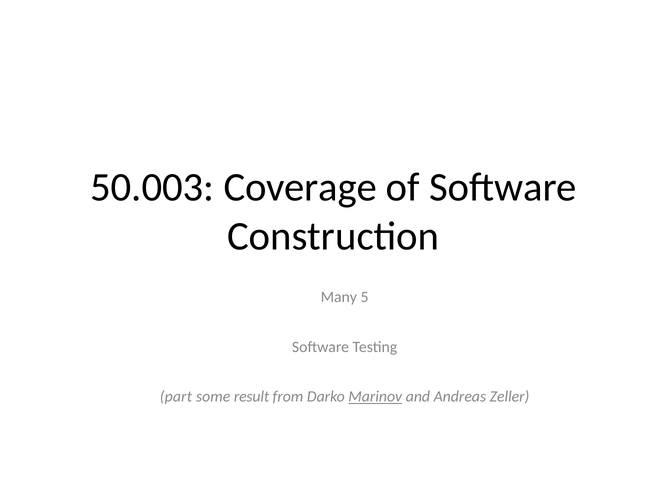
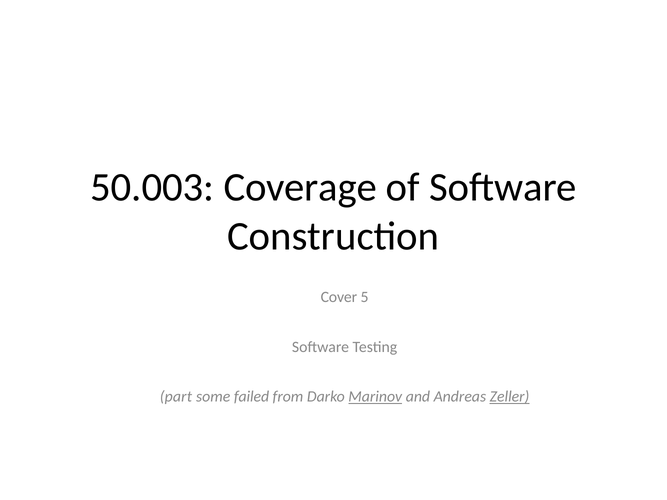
Many: Many -> Cover (339, 297)
result: result -> failed (251, 397)
Zeller underline: none -> present (510, 397)
